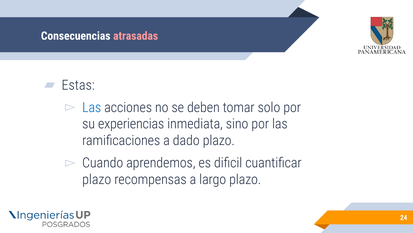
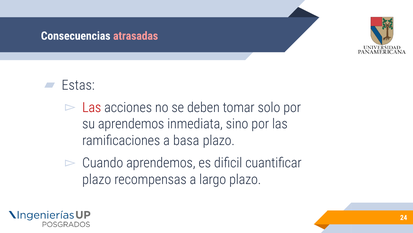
Las colour: blue -> red (92, 107)
su experiencias: experiencias -> aprendemos (131, 124)
dado: dado -> basa (186, 140)
